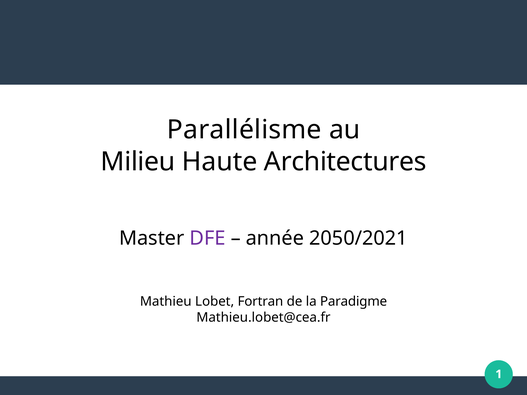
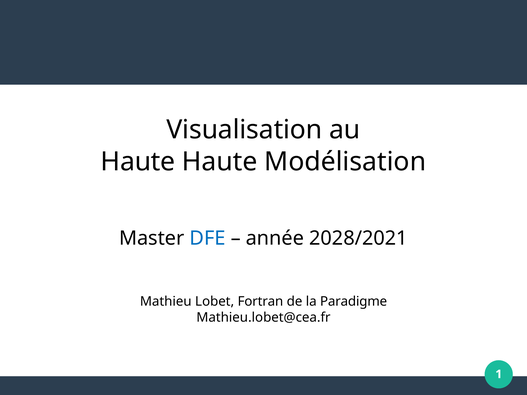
Parallélisme: Parallélisme -> Visualisation (244, 130)
Milieu: Milieu -> Haute (138, 162)
Architectures: Architectures -> Modélisation (345, 162)
DFE colour: purple -> blue (208, 238)
2050/2021: 2050/2021 -> 2028/2021 (358, 238)
